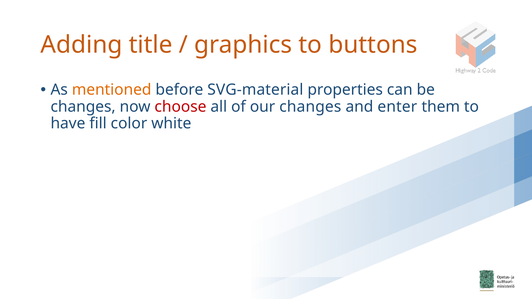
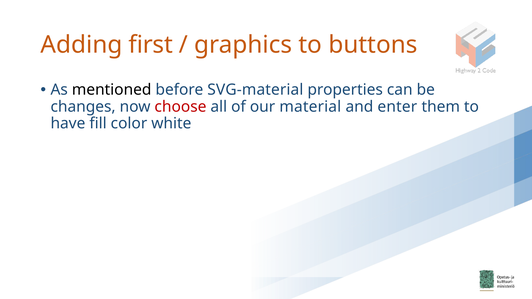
title: title -> first (151, 45)
mentioned colour: orange -> black (112, 90)
our changes: changes -> material (310, 107)
